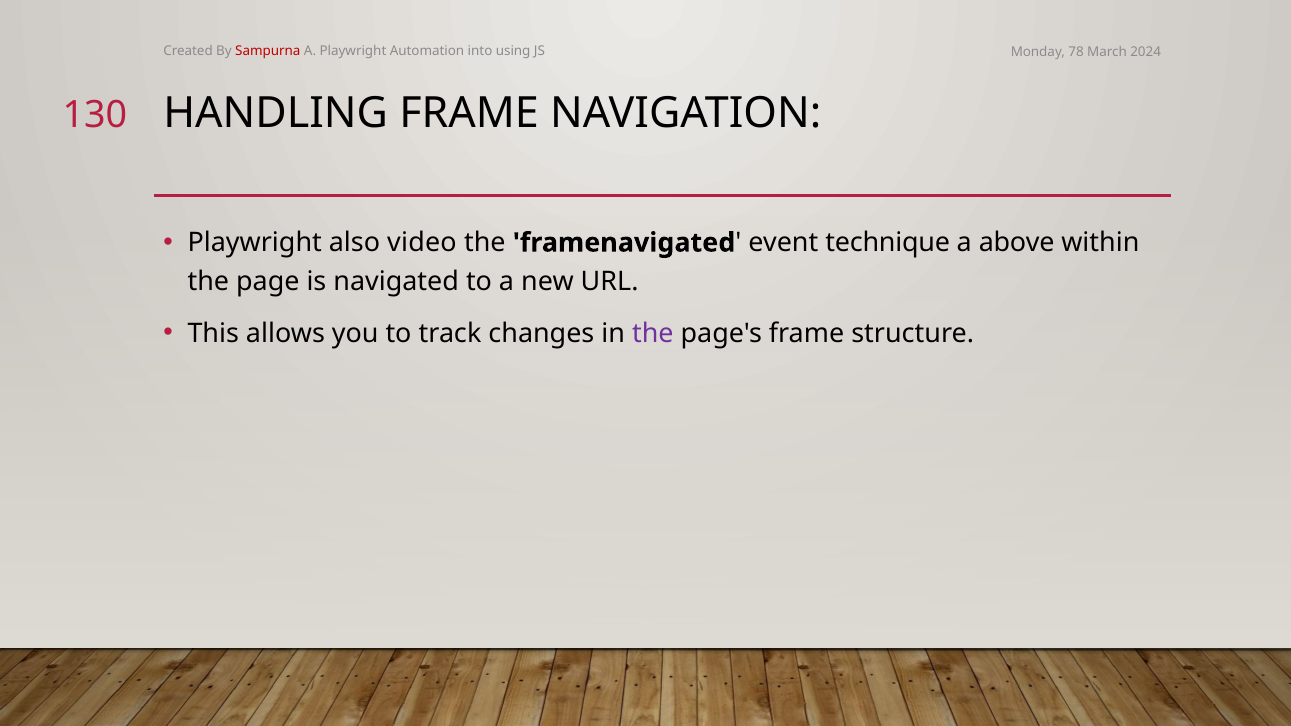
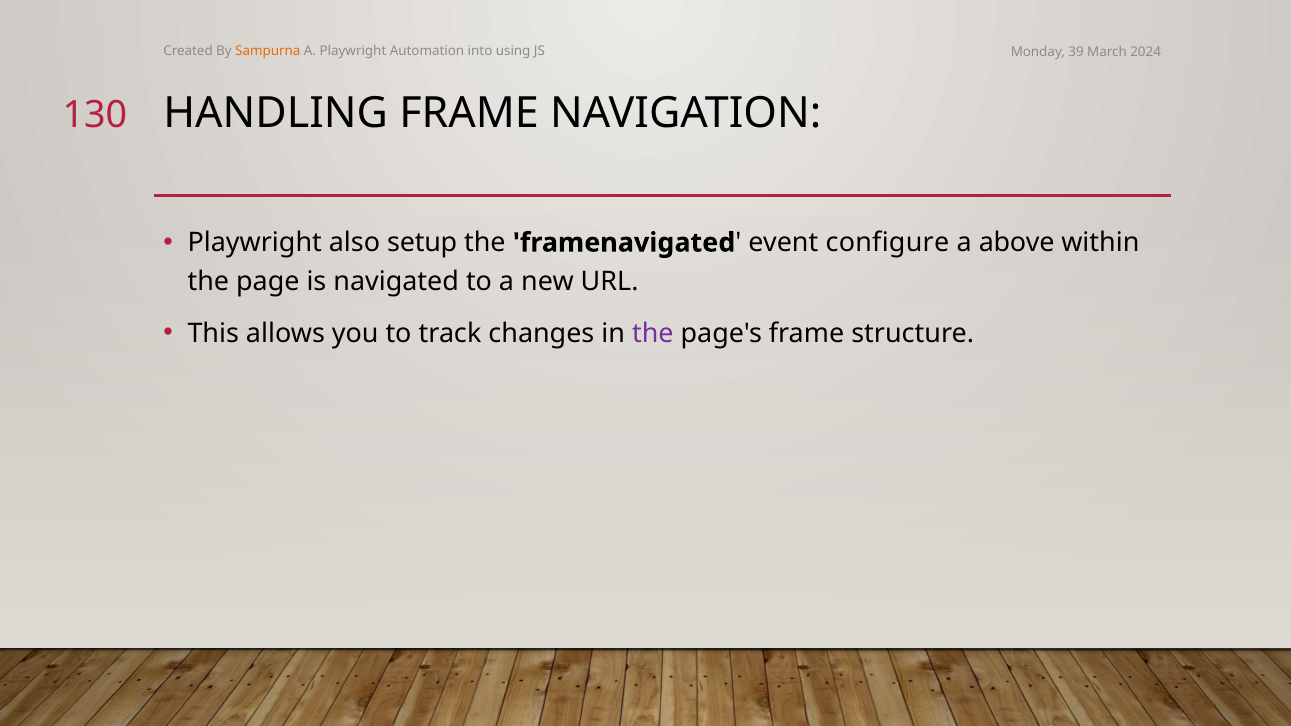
Sampurna colour: red -> orange (268, 51)
78: 78 -> 39 (1076, 52)
video: video -> setup (422, 243)
technique: technique -> configure (887, 243)
